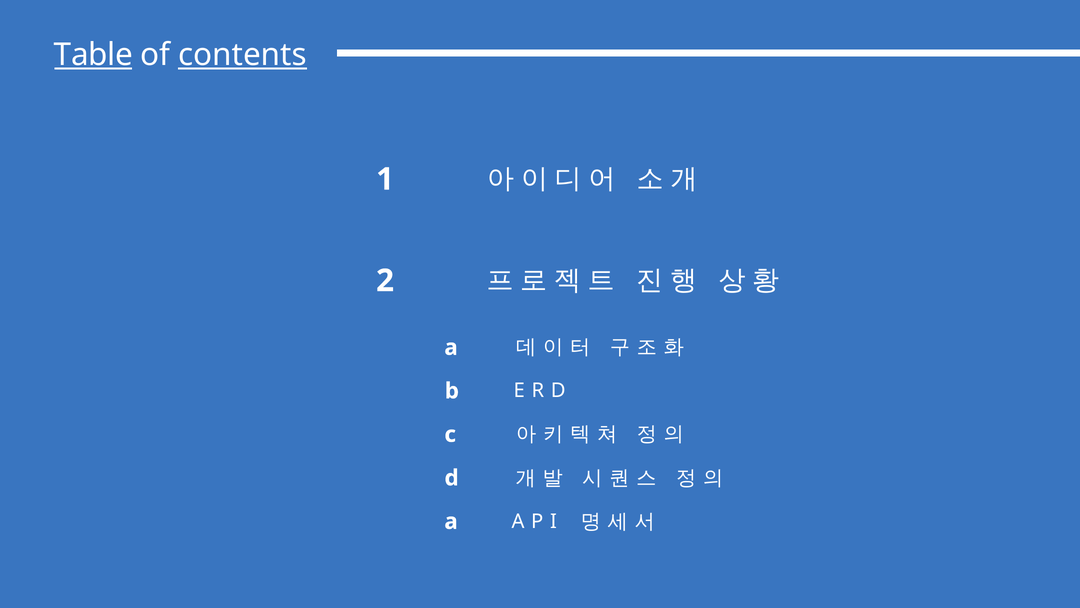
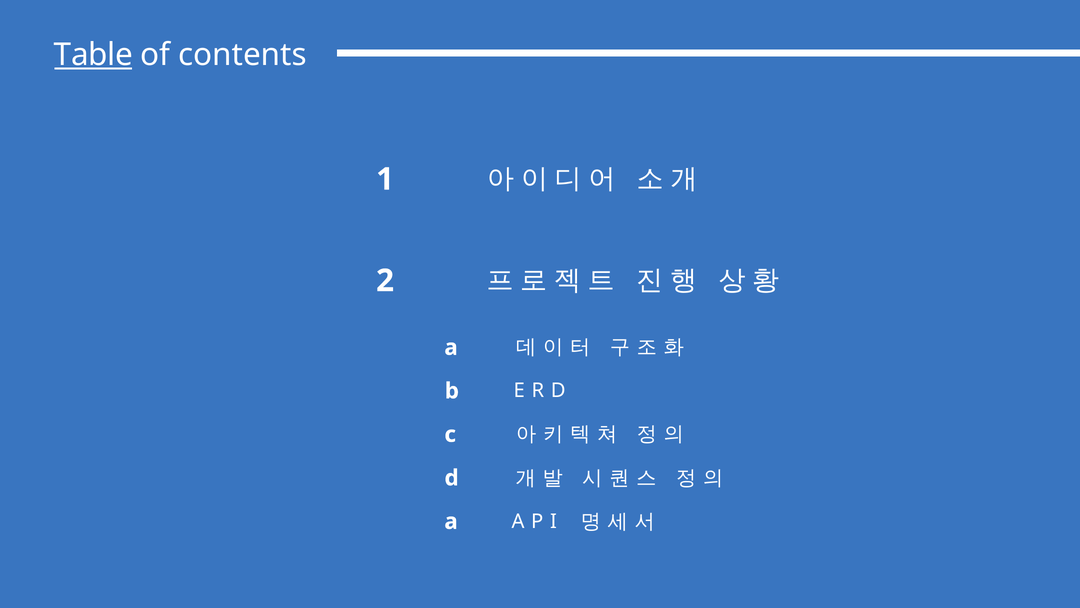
contents underline: present -> none (243, 55)
